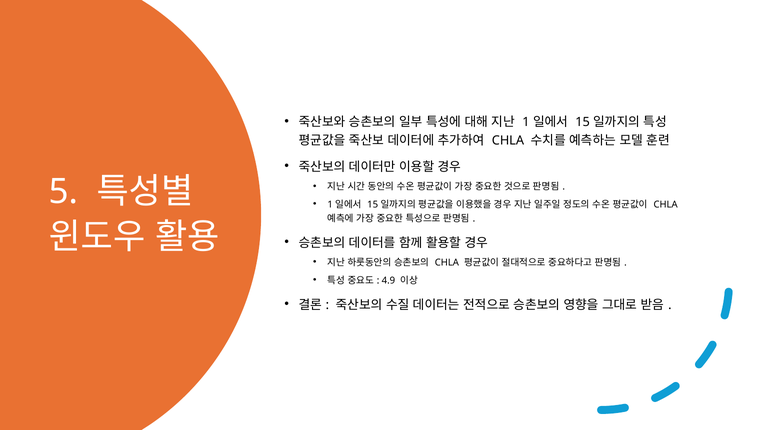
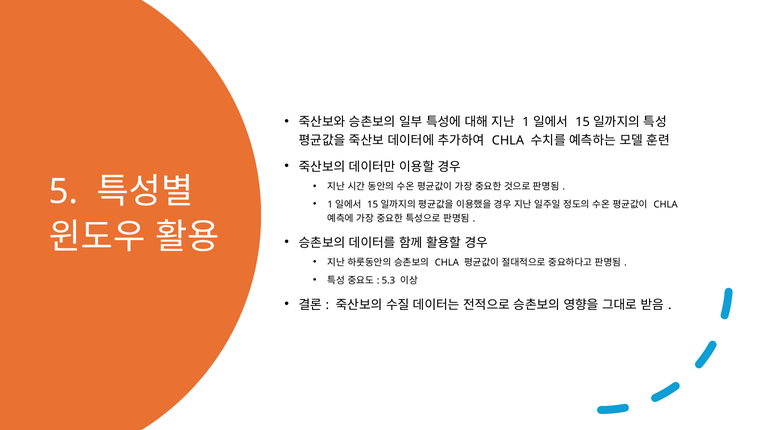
4.9: 4.9 -> 5.3 (388, 280)
